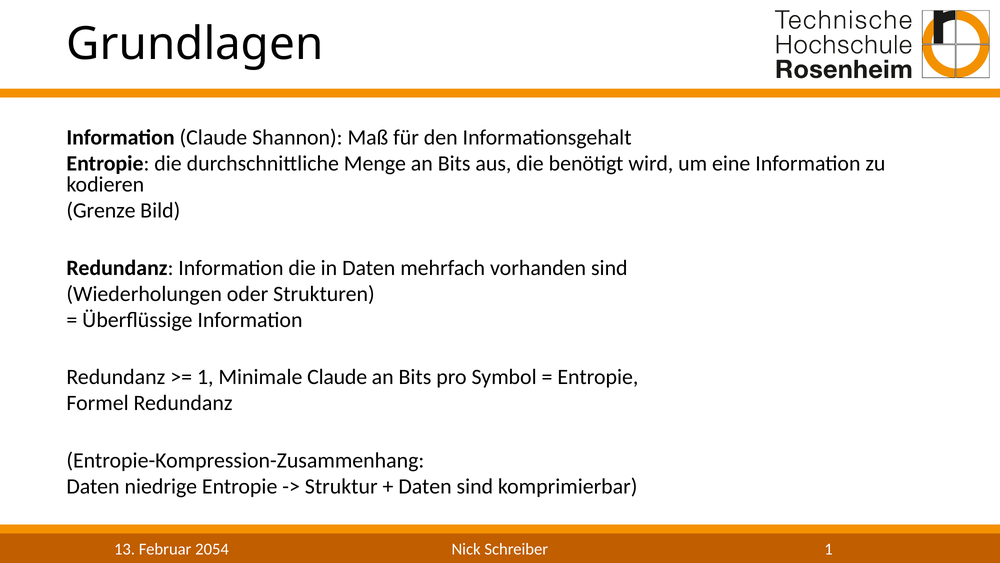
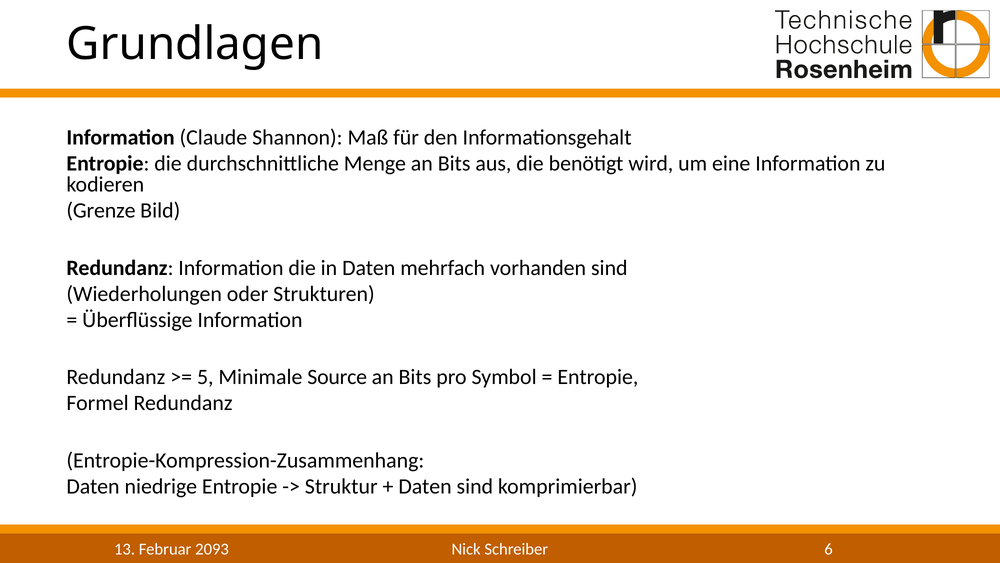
1: 1 -> 5 (205, 377)
Minimale Claude: Claude -> Source (337, 377)
2054: 2054 -> 2093 (212, 549)
Schreiber 1: 1 -> 6 (829, 549)
